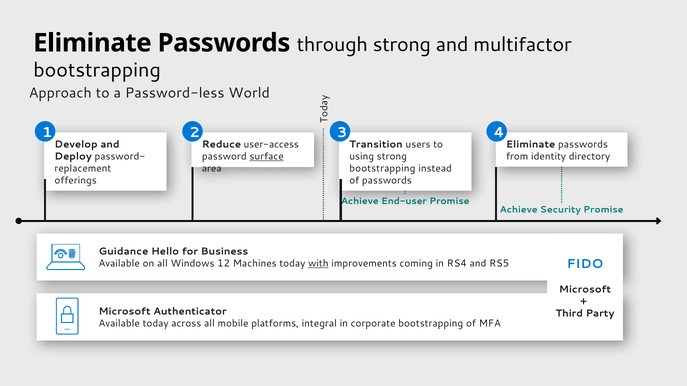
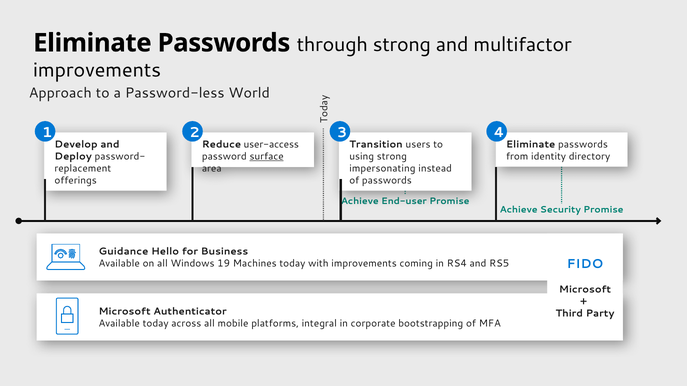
bootstrapping: bootstrapping -> improvements (97, 70)
bootstrapping: bootstrapping -> impersonating (382, 168)
12: 12 -> 19 (224, 264)
with underline: present -> none (318, 264)
